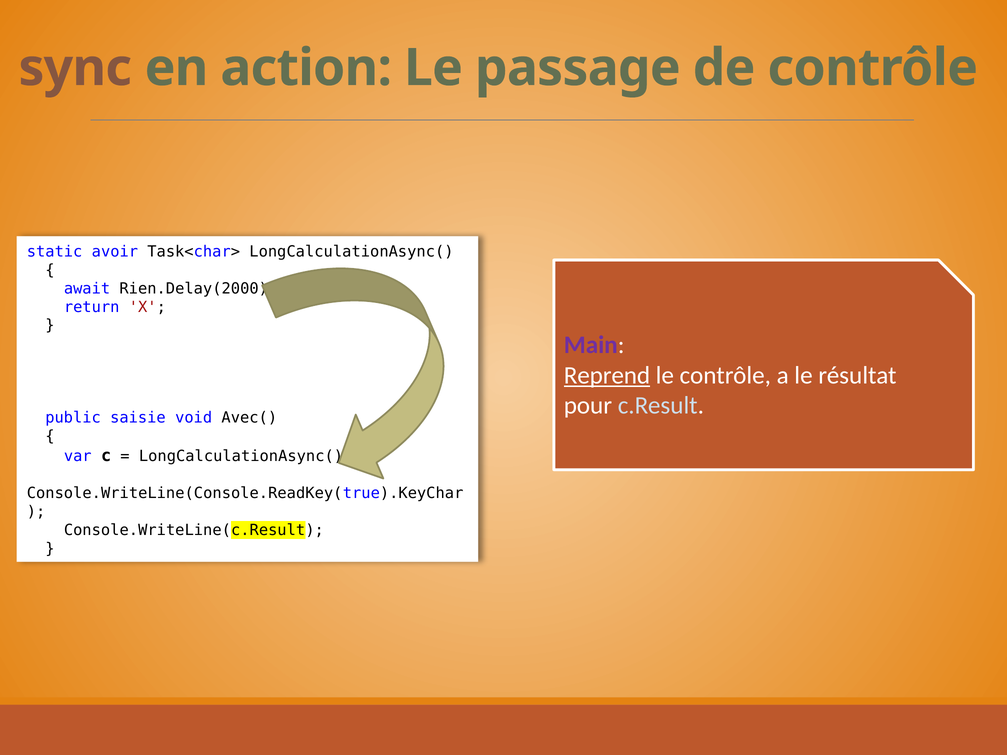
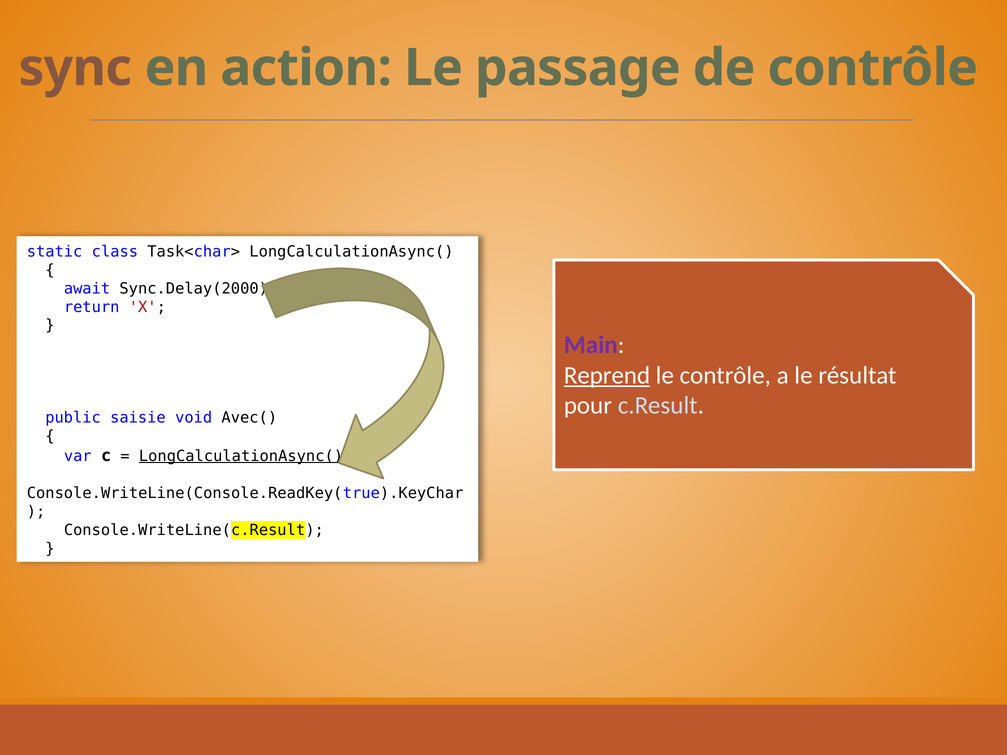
avoir: avoir -> class (115, 252)
Rien.Delay(2000: Rien.Delay(2000 -> Sync.Delay(2000 (198, 289)
LongCalculationAsync( underline: none -> present (246, 456)
